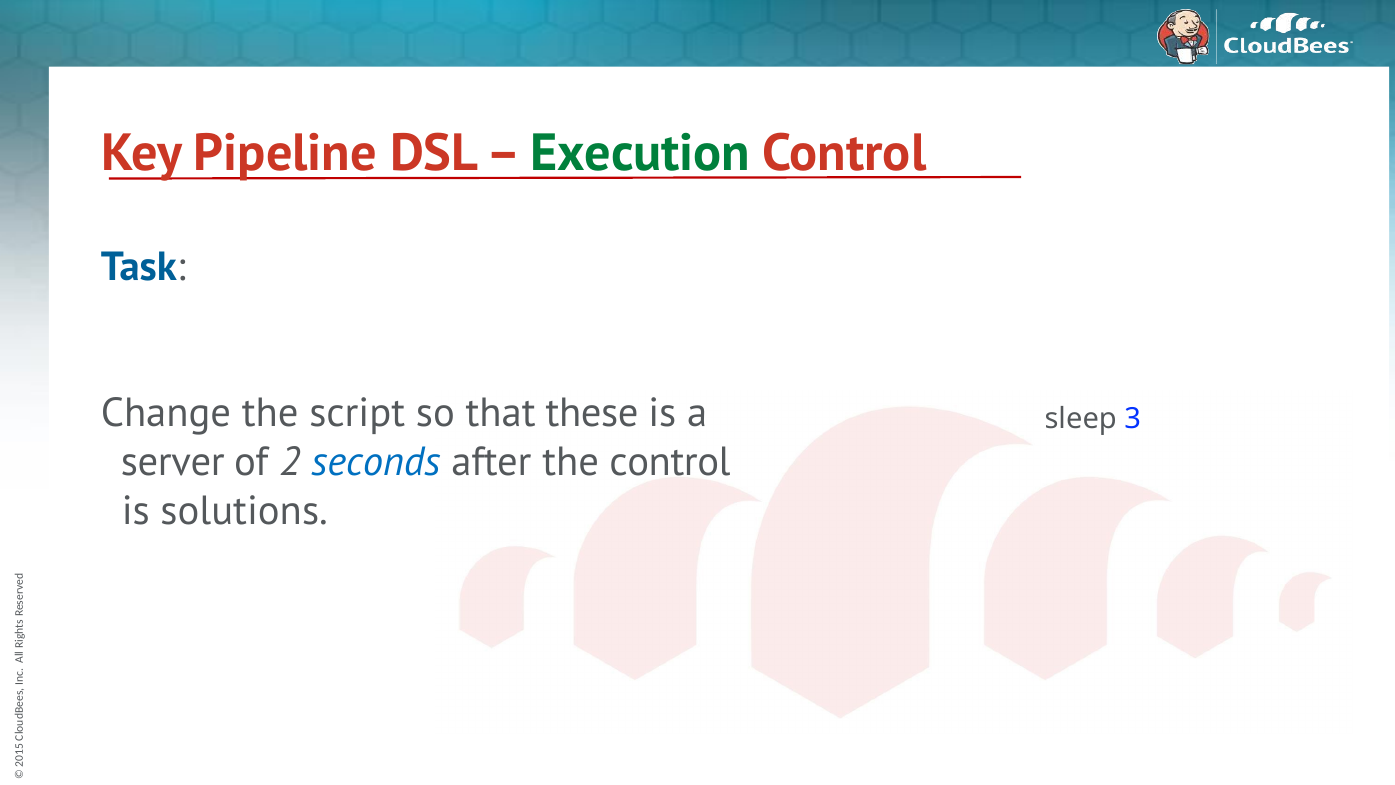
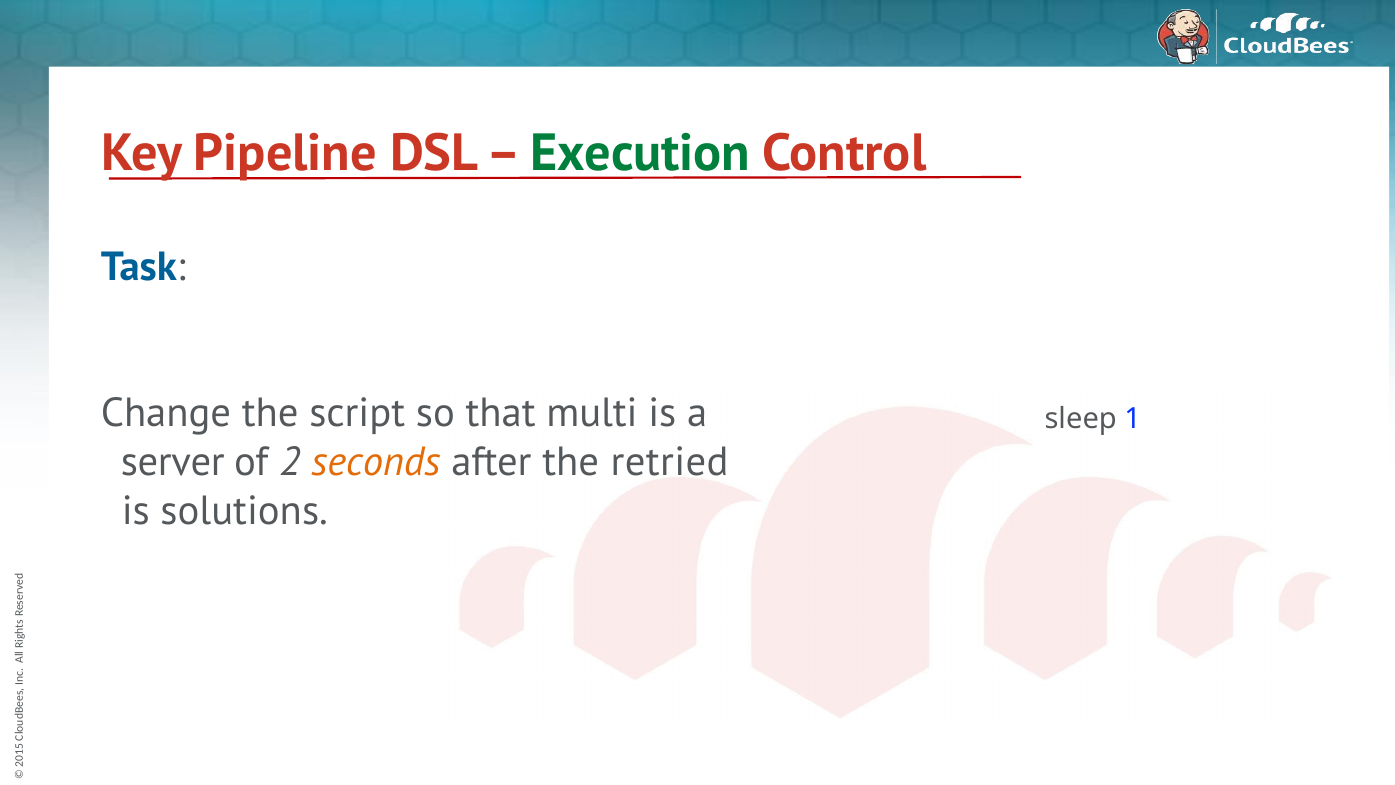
these: these -> multi (592, 413)
sleep 3: 3 -> 1 (1133, 419)
seconds colour: blue -> orange (376, 462)
the control: control -> retried (670, 462)
